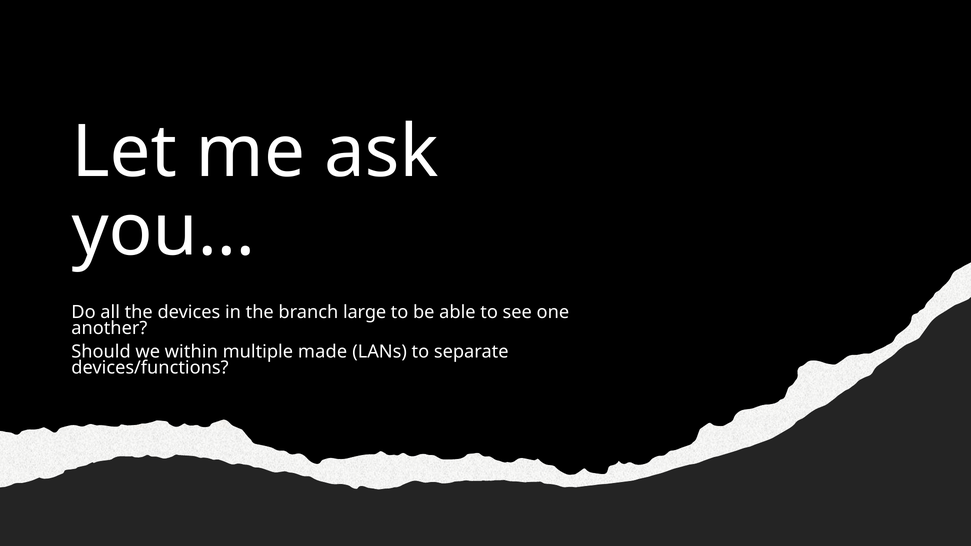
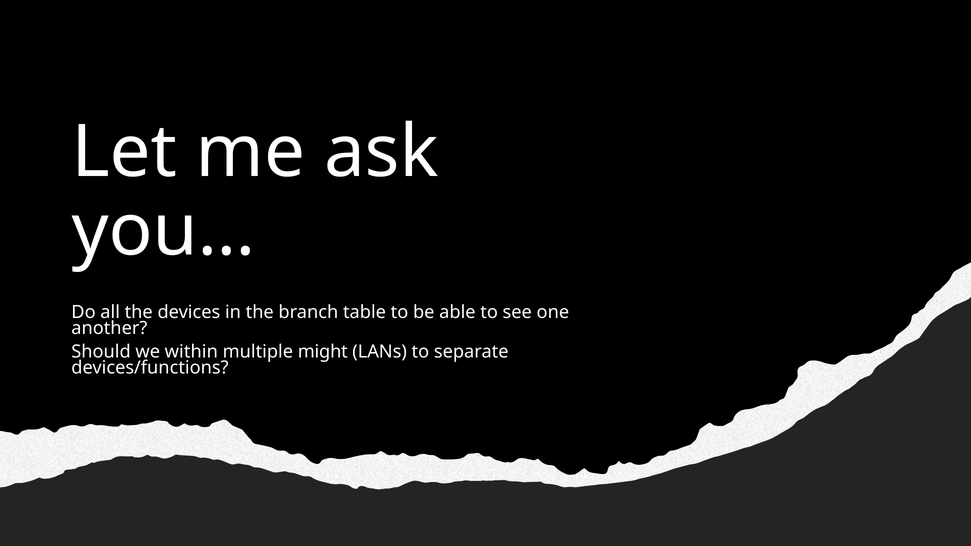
large: large -> table (365, 312)
made: made -> might (323, 352)
